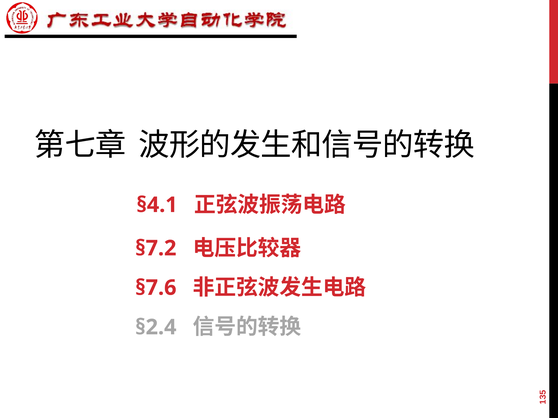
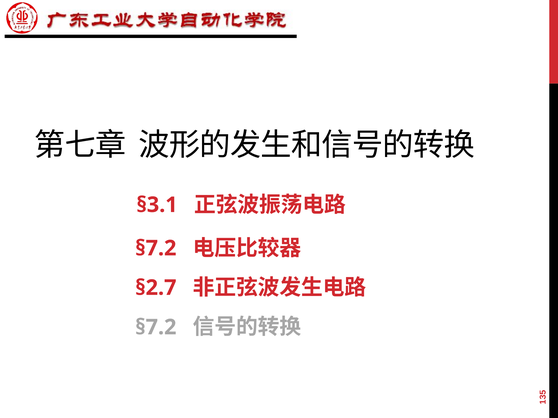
§4.1: §4.1 -> §3.1 (157, 205)
§7.6: §7.6 -> §2.7 (156, 288)
§2.4: §2.4 -> §7.2 (156, 328)
